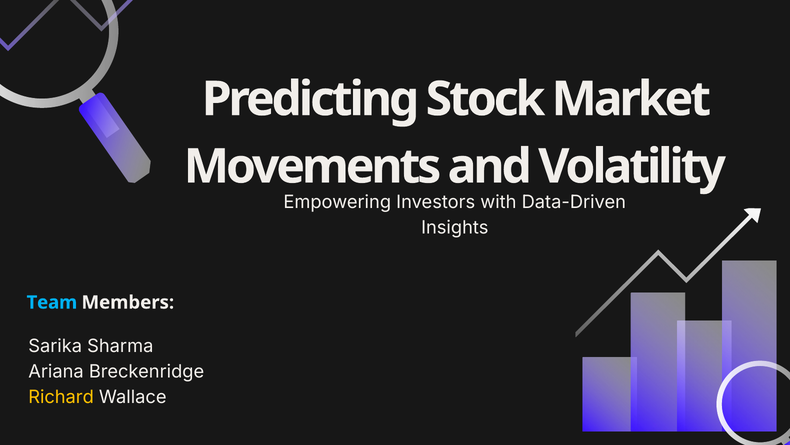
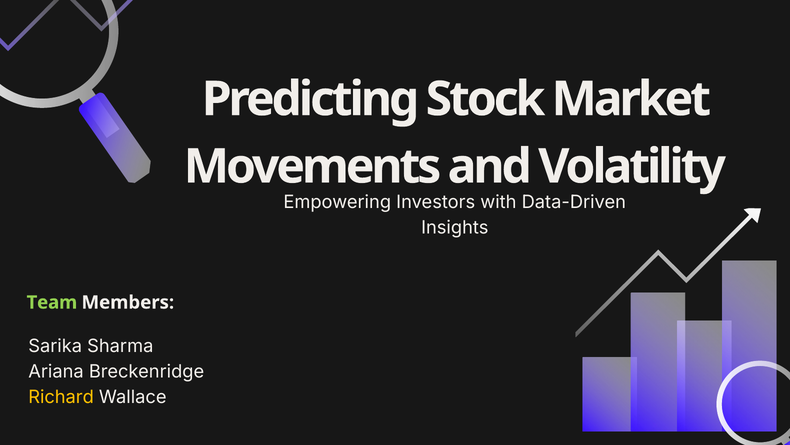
Team colour: light blue -> light green (52, 302)
